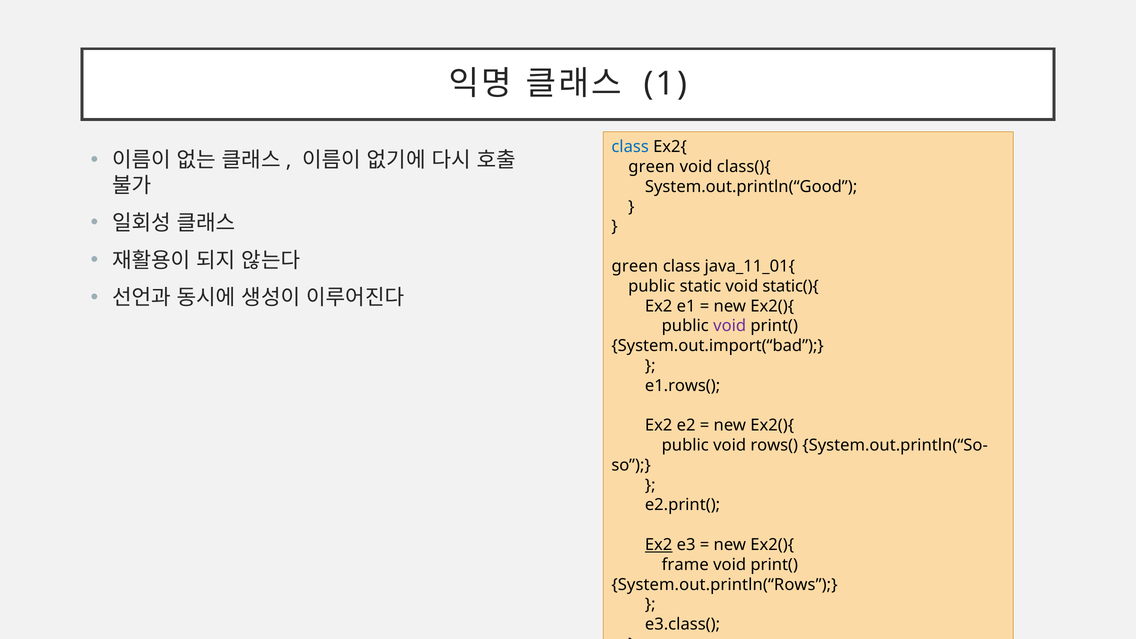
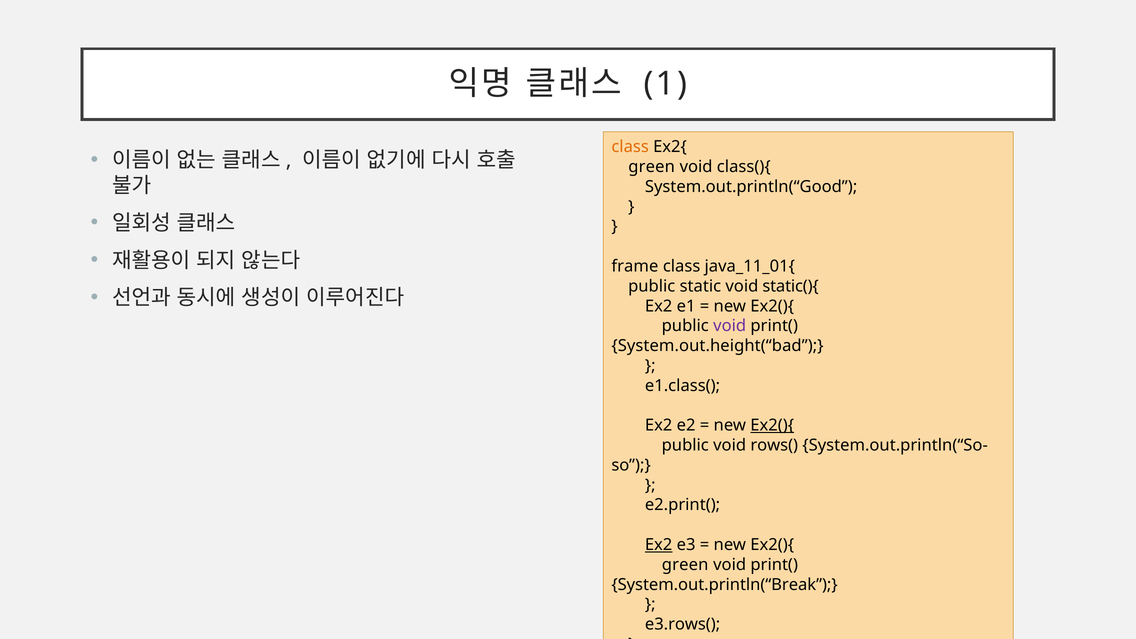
class colour: blue -> orange (630, 147)
green: green -> frame (635, 266)
System.out.import(“bad: System.out.import(“bad -> System.out.height(“bad (718, 346)
e1.rows(: e1.rows( -> e1.class( (683, 386)
Ex2(){ underline: none -> present (772, 425)
frame: frame -> green (685, 565)
System.out.println(“Rows: System.out.println(“Rows -> System.out.println(“Break (725, 585)
e3.class(: e3.class( -> e3.rows( (683, 624)
